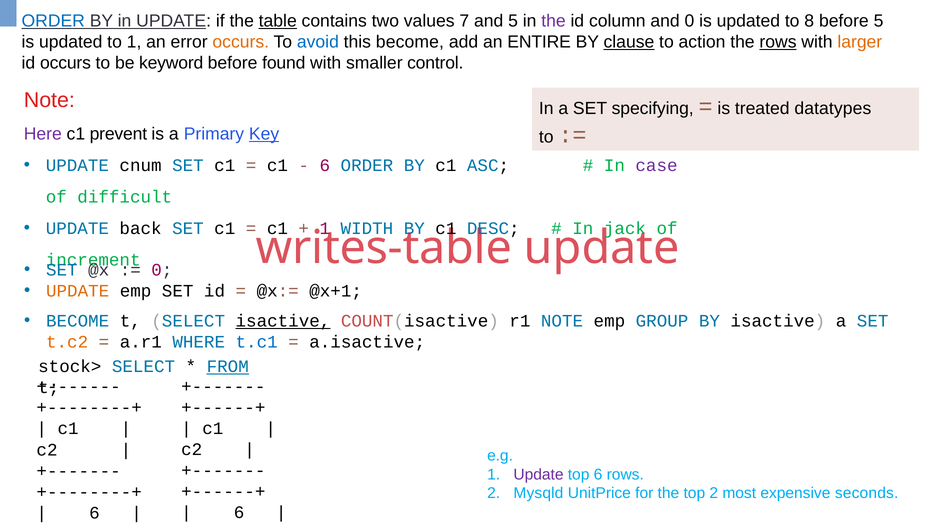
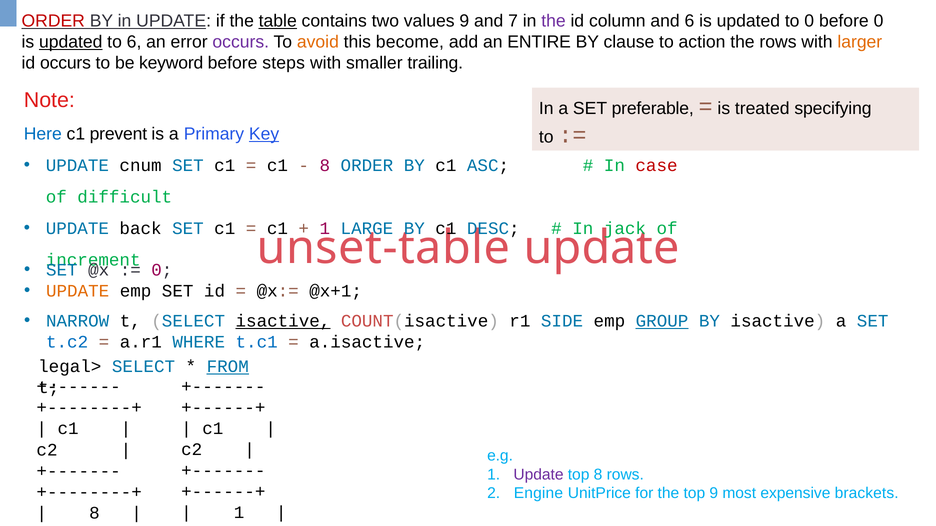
ORDER colour: blue -> red (53, 21)
values 7: 7 -> 9 (464, 21)
and 5: 5 -> 7 (513, 21)
and 0: 0 -> 6 (689, 21)
to 8: 8 -> 0 (809, 21)
before 5: 5 -> 0 (879, 21)
updated underline: none -> present (71, 42)
to 1: 1 -> 6 (134, 42)
occurs colour: orange -> purple (241, 42)
avoid colour: blue -> orange (318, 42)
clause underline: present -> none (629, 42)
rows underline: present -> none (778, 42)
found: found -> steps (284, 63)
control: control -> trailing (435, 63)
specifying: specifying -> preferable (653, 109)
datatypes: datatypes -> specifying (833, 109)
Here colour: purple -> blue (43, 134)
6: 6 -> 8 (325, 166)
case colour: purple -> red (657, 166)
WIDTH: WIDTH -> LARGE (367, 229)
writes-table: writes-table -> unset-table (384, 248)
BECOME: BECOME -> NARROW (78, 321)
r1 NOTE: NOTE -> SIDE (562, 321)
GROUP underline: none -> present (662, 321)
t.c2 colour: orange -> blue (67, 342)
stock>: stock> -> legal> (70, 367)
top 6: 6 -> 8 (598, 475)
Mysqld: Mysqld -> Engine (538, 494)
top 2: 2 -> 9 (714, 494)
seconds: seconds -> brackets (867, 494)
6: 6 -> 1 (239, 513)
6: 6 -> 8 (94, 513)
